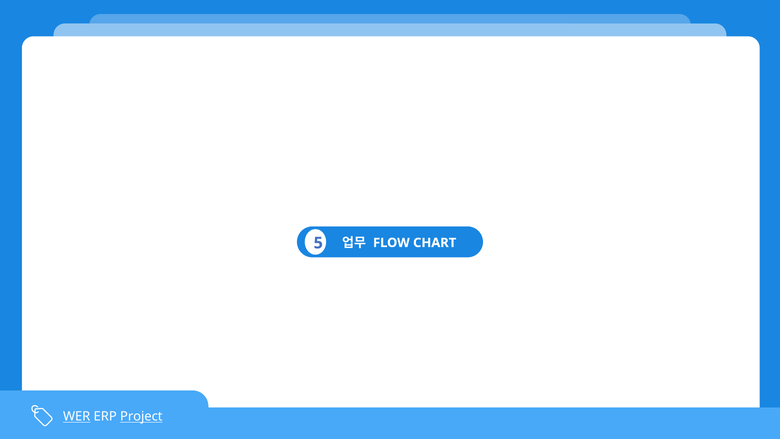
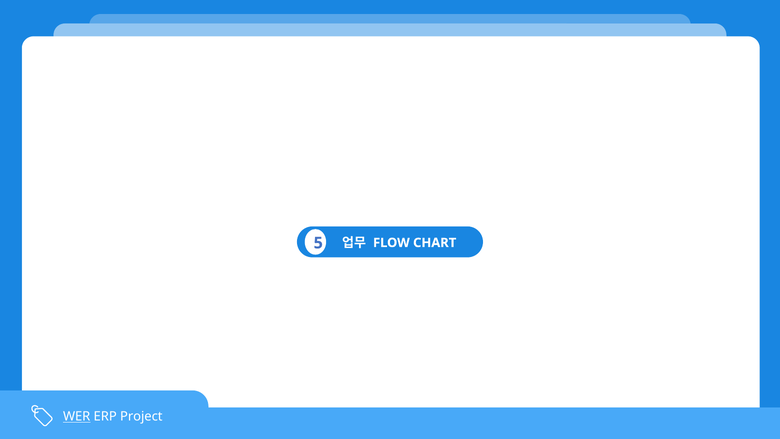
Project underline: present -> none (141, 416)
